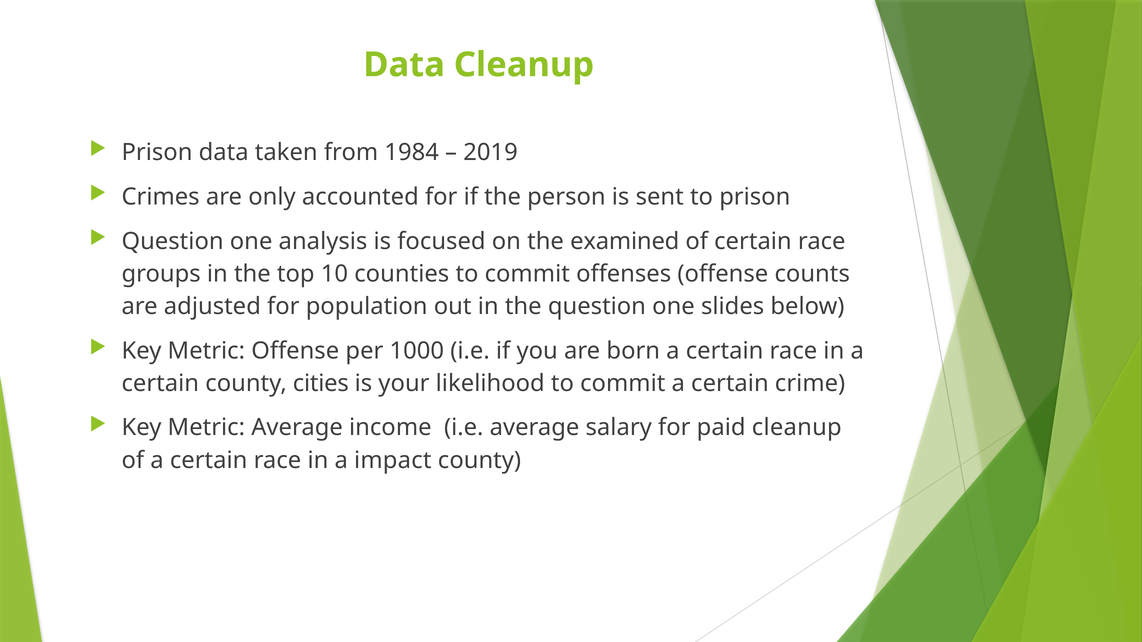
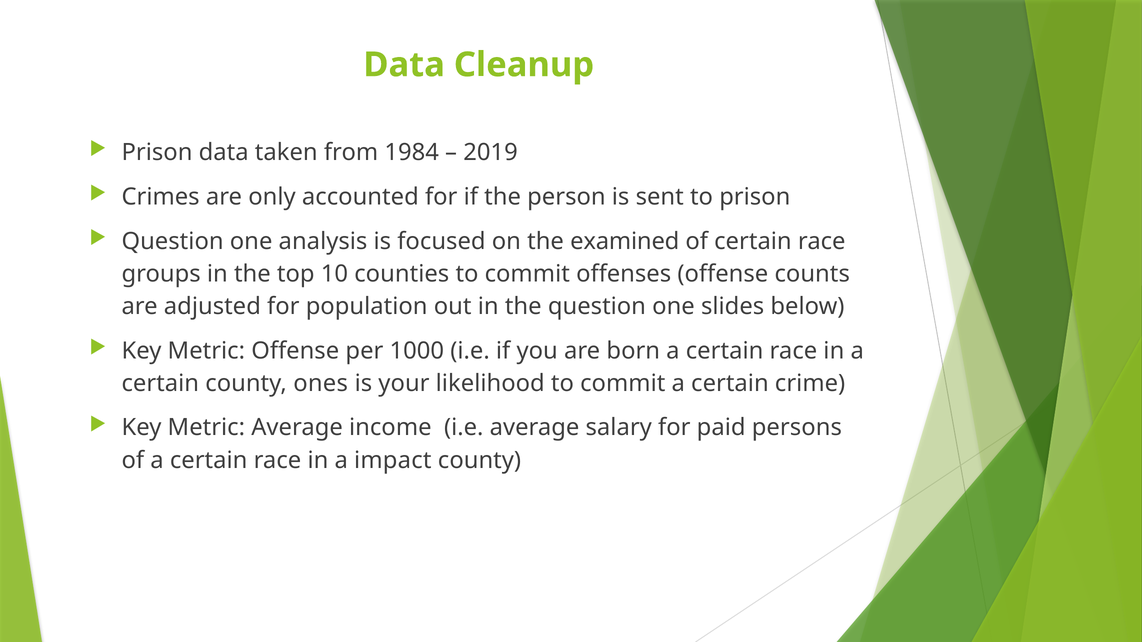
cities: cities -> ones (321, 383)
paid cleanup: cleanup -> persons (797, 428)
